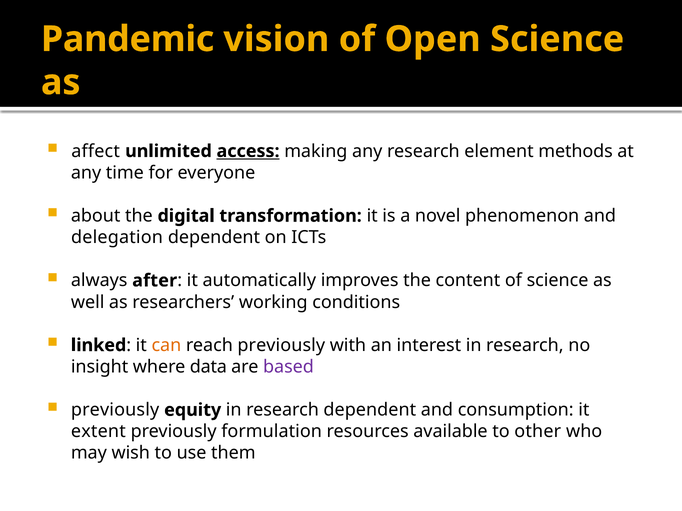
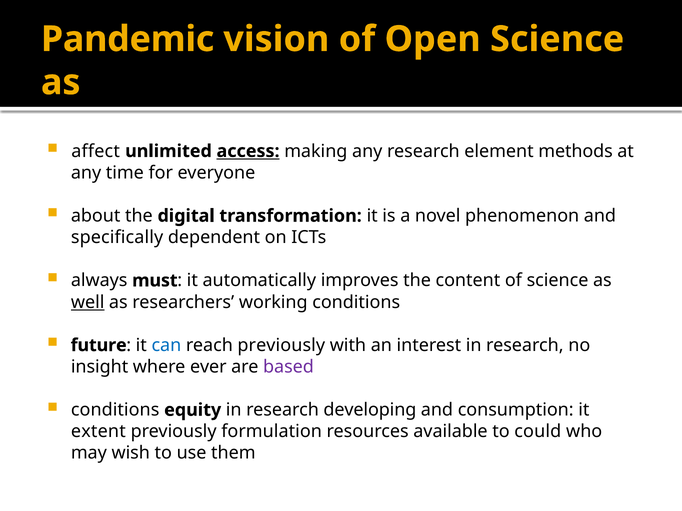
delegation: delegation -> specifically (117, 238)
after: after -> must (155, 281)
well underline: none -> present (88, 302)
linked: linked -> future (99, 346)
can colour: orange -> blue (166, 346)
data: data -> ever (208, 367)
previously: previously -> conditions (115, 410)
research dependent: dependent -> developing (370, 410)
other: other -> could (538, 432)
